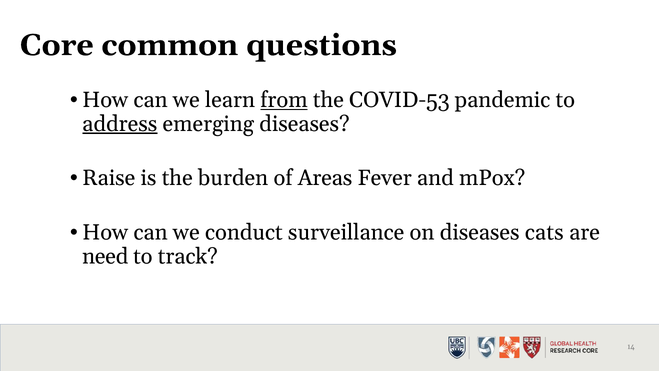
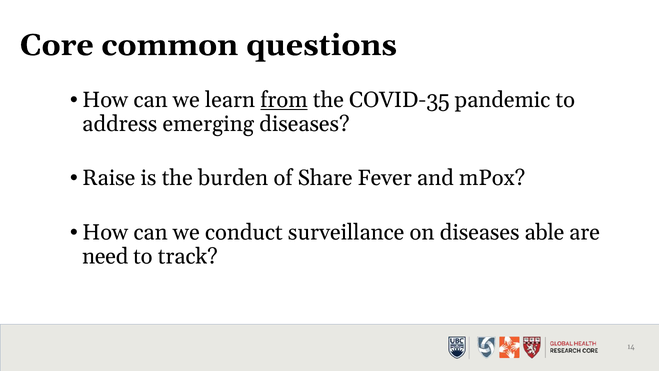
COVID-53: COVID-53 -> COVID-35 (399, 100)
address underline: present -> none (120, 124)
Areas: Areas -> Share (325, 178)
cats: cats -> able (545, 232)
